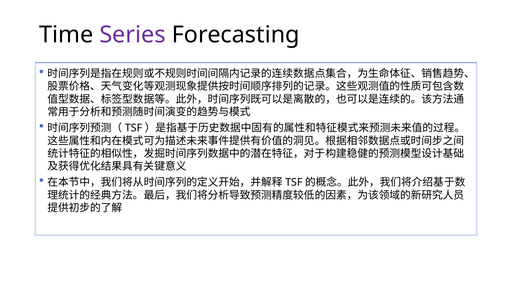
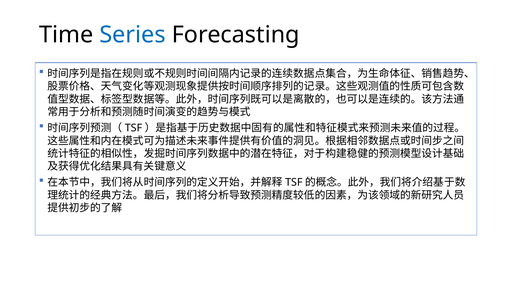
Series colour: purple -> blue (133, 35)
